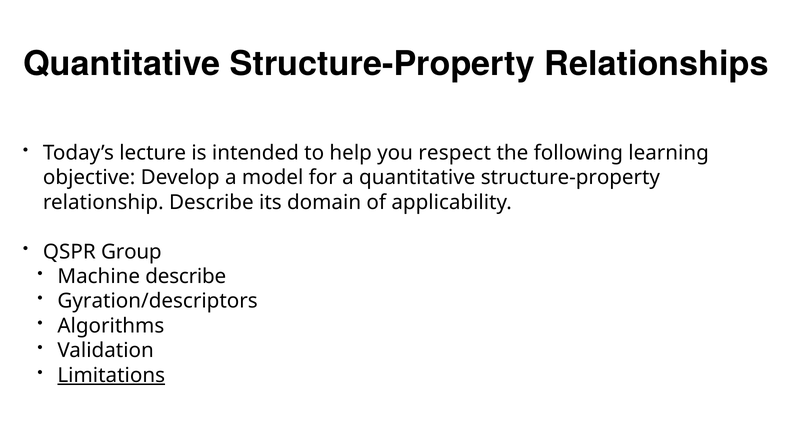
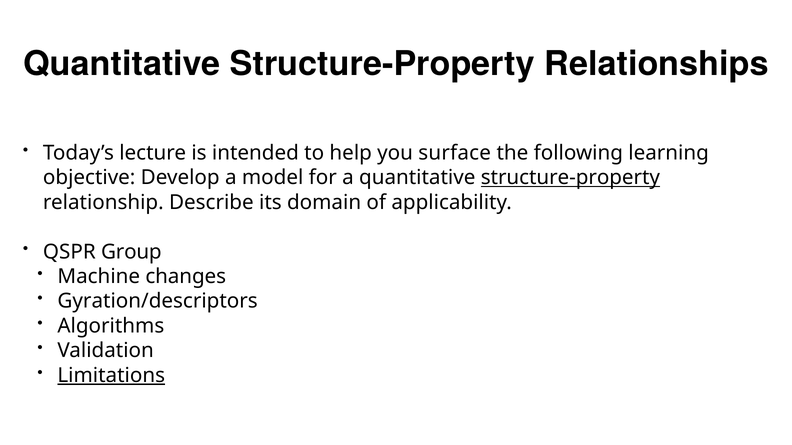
respect: respect -> surface (455, 153)
structure-property underline: none -> present (570, 178)
Machine describe: describe -> changes (186, 277)
